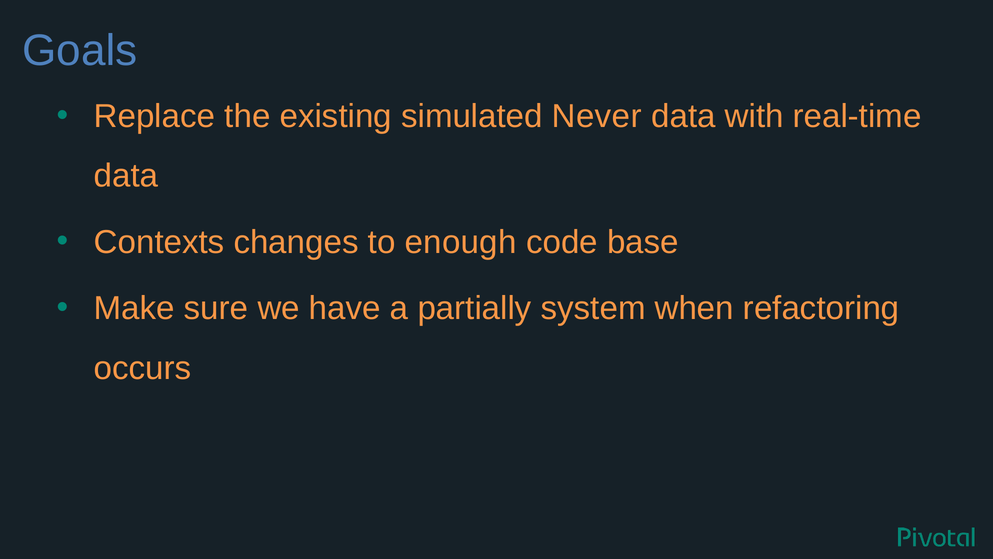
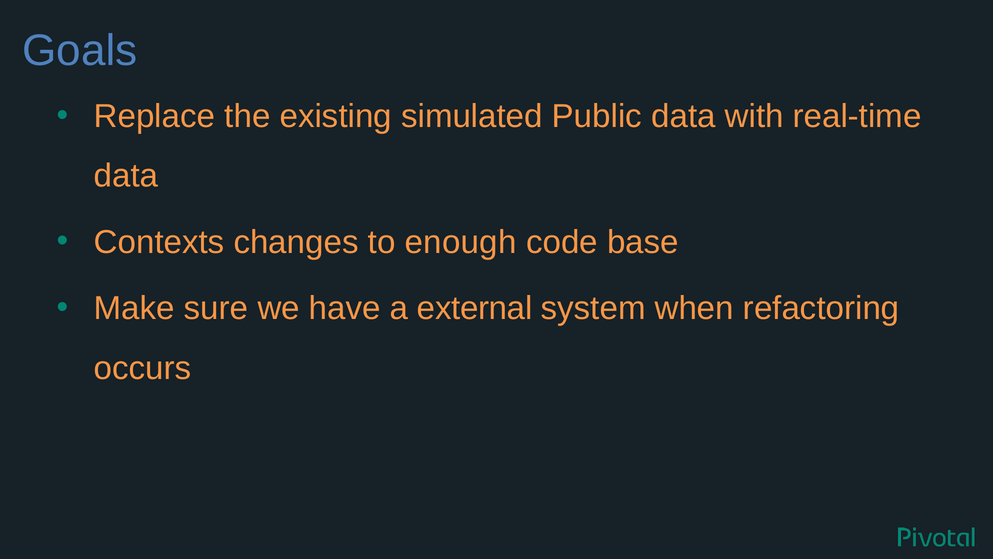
Never: Never -> Public (597, 116)
partially: partially -> external (475, 308)
